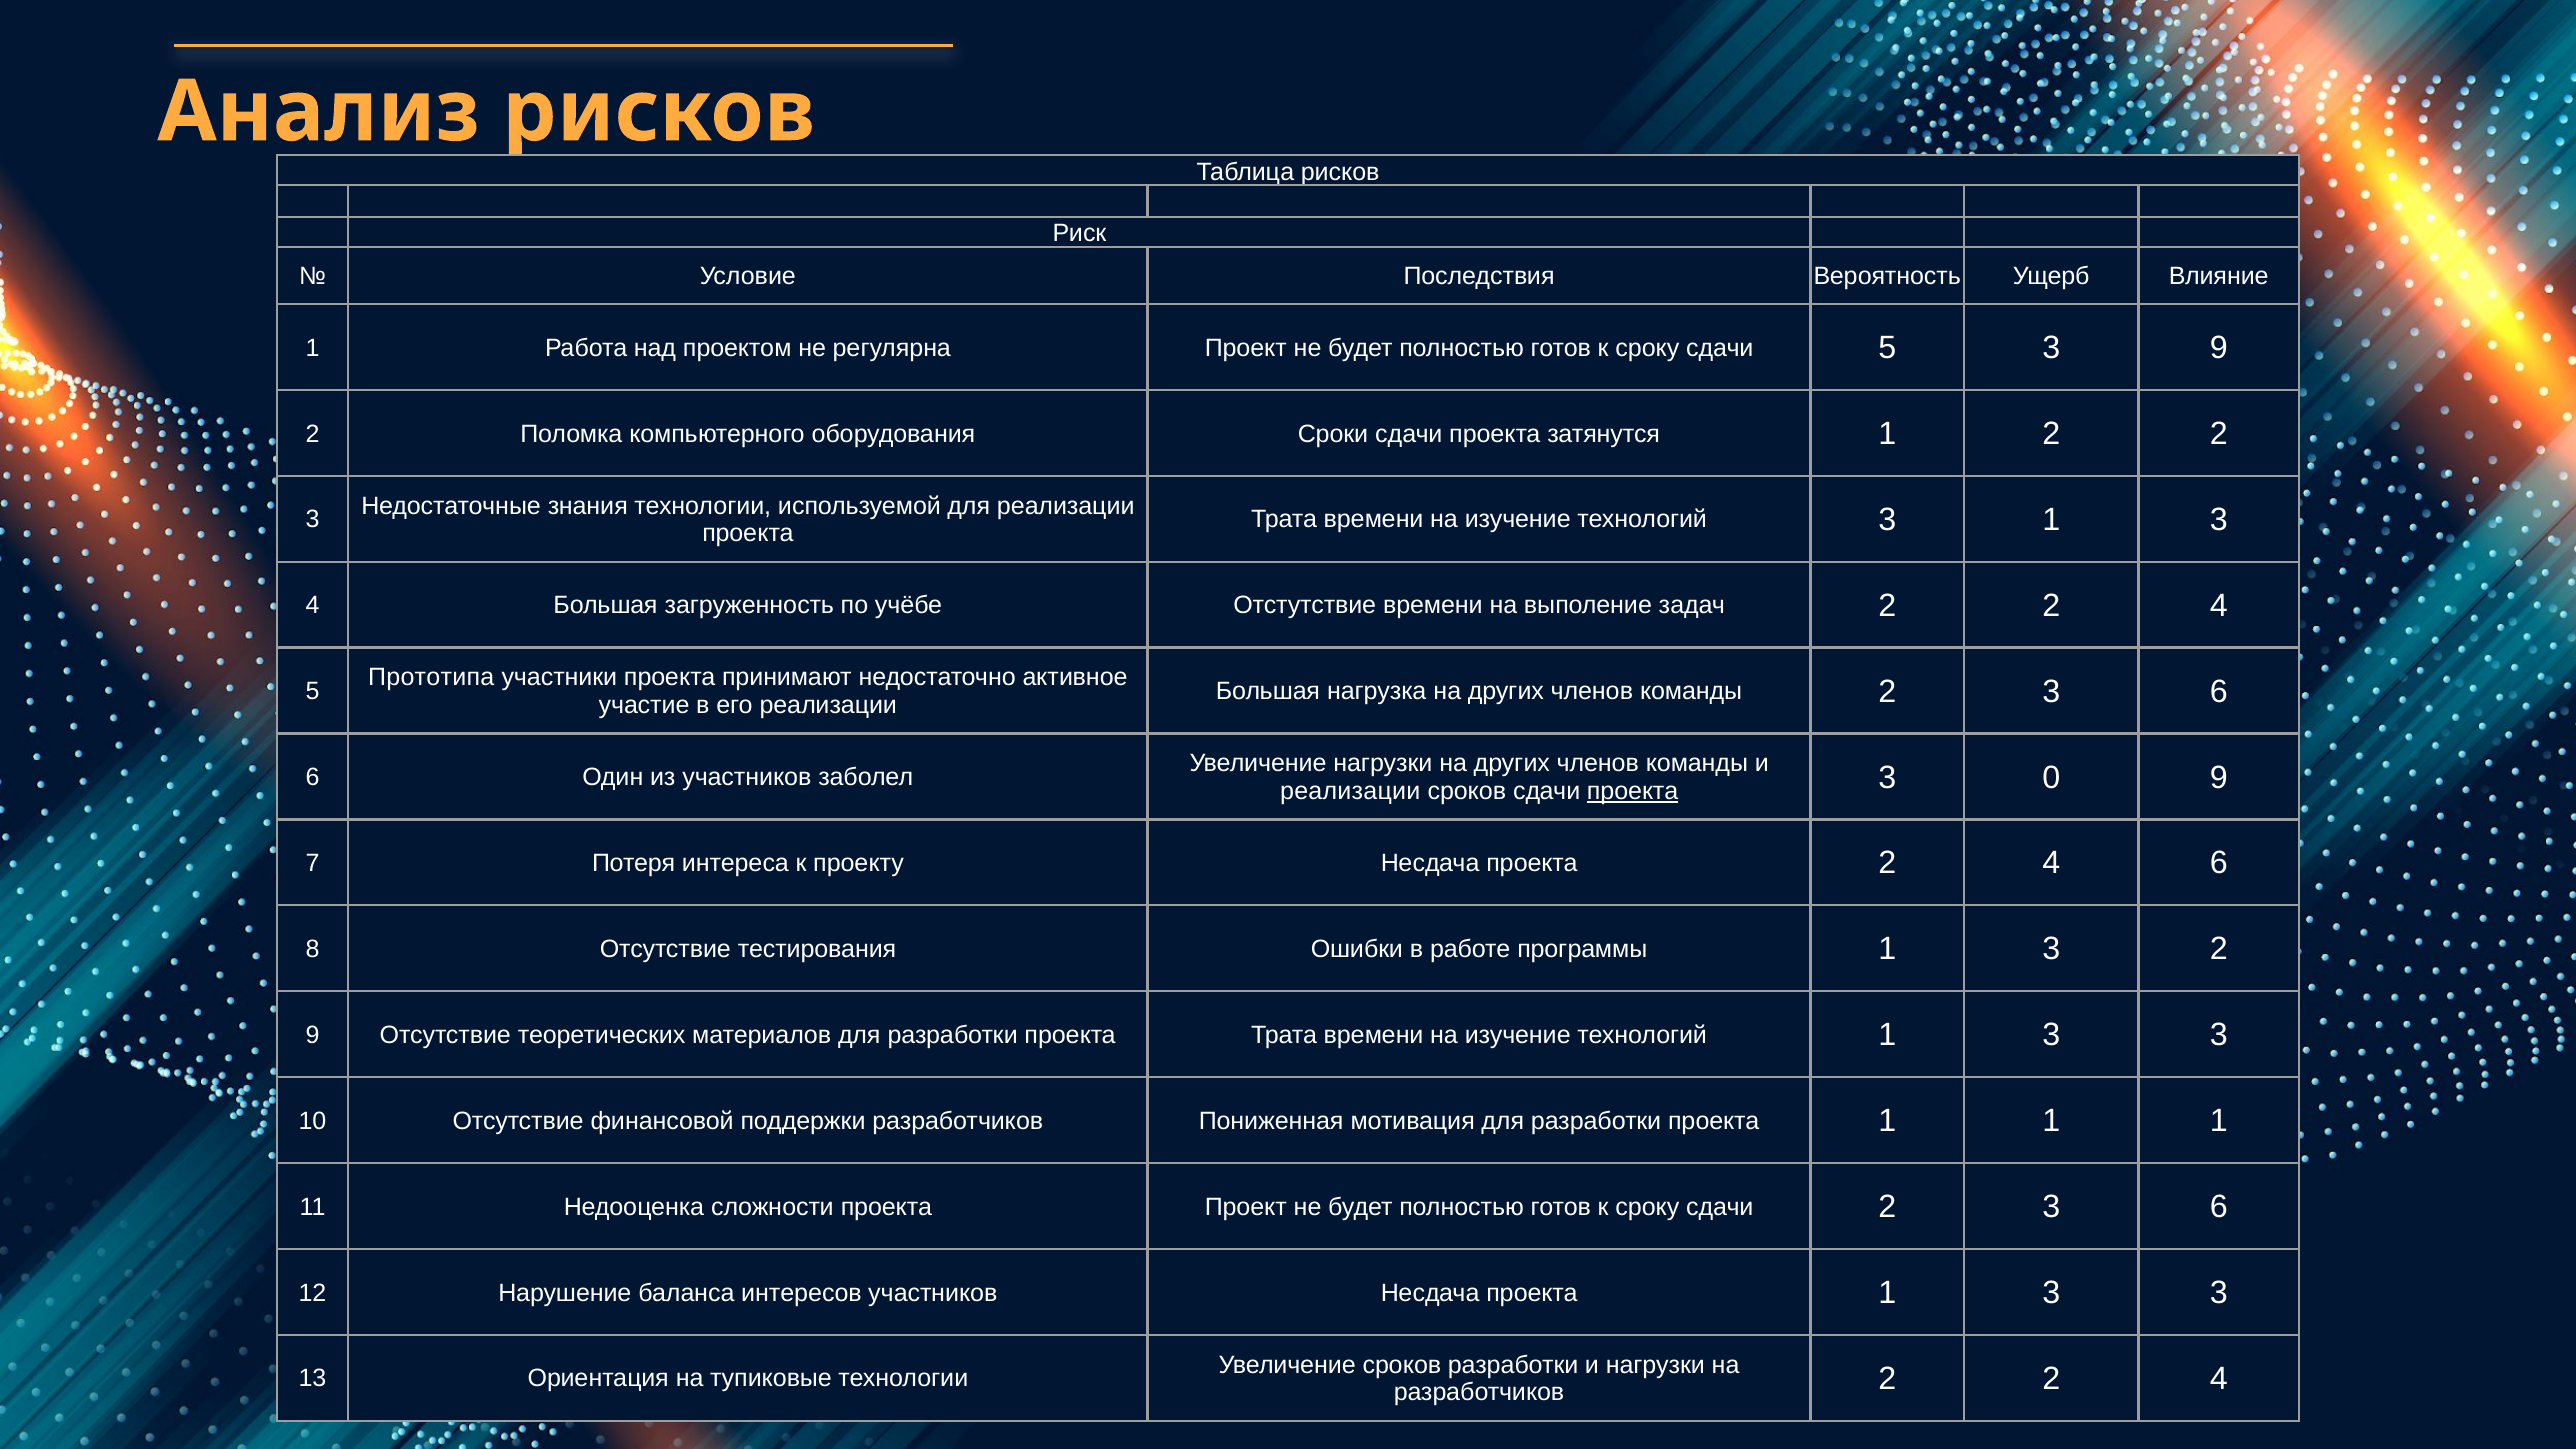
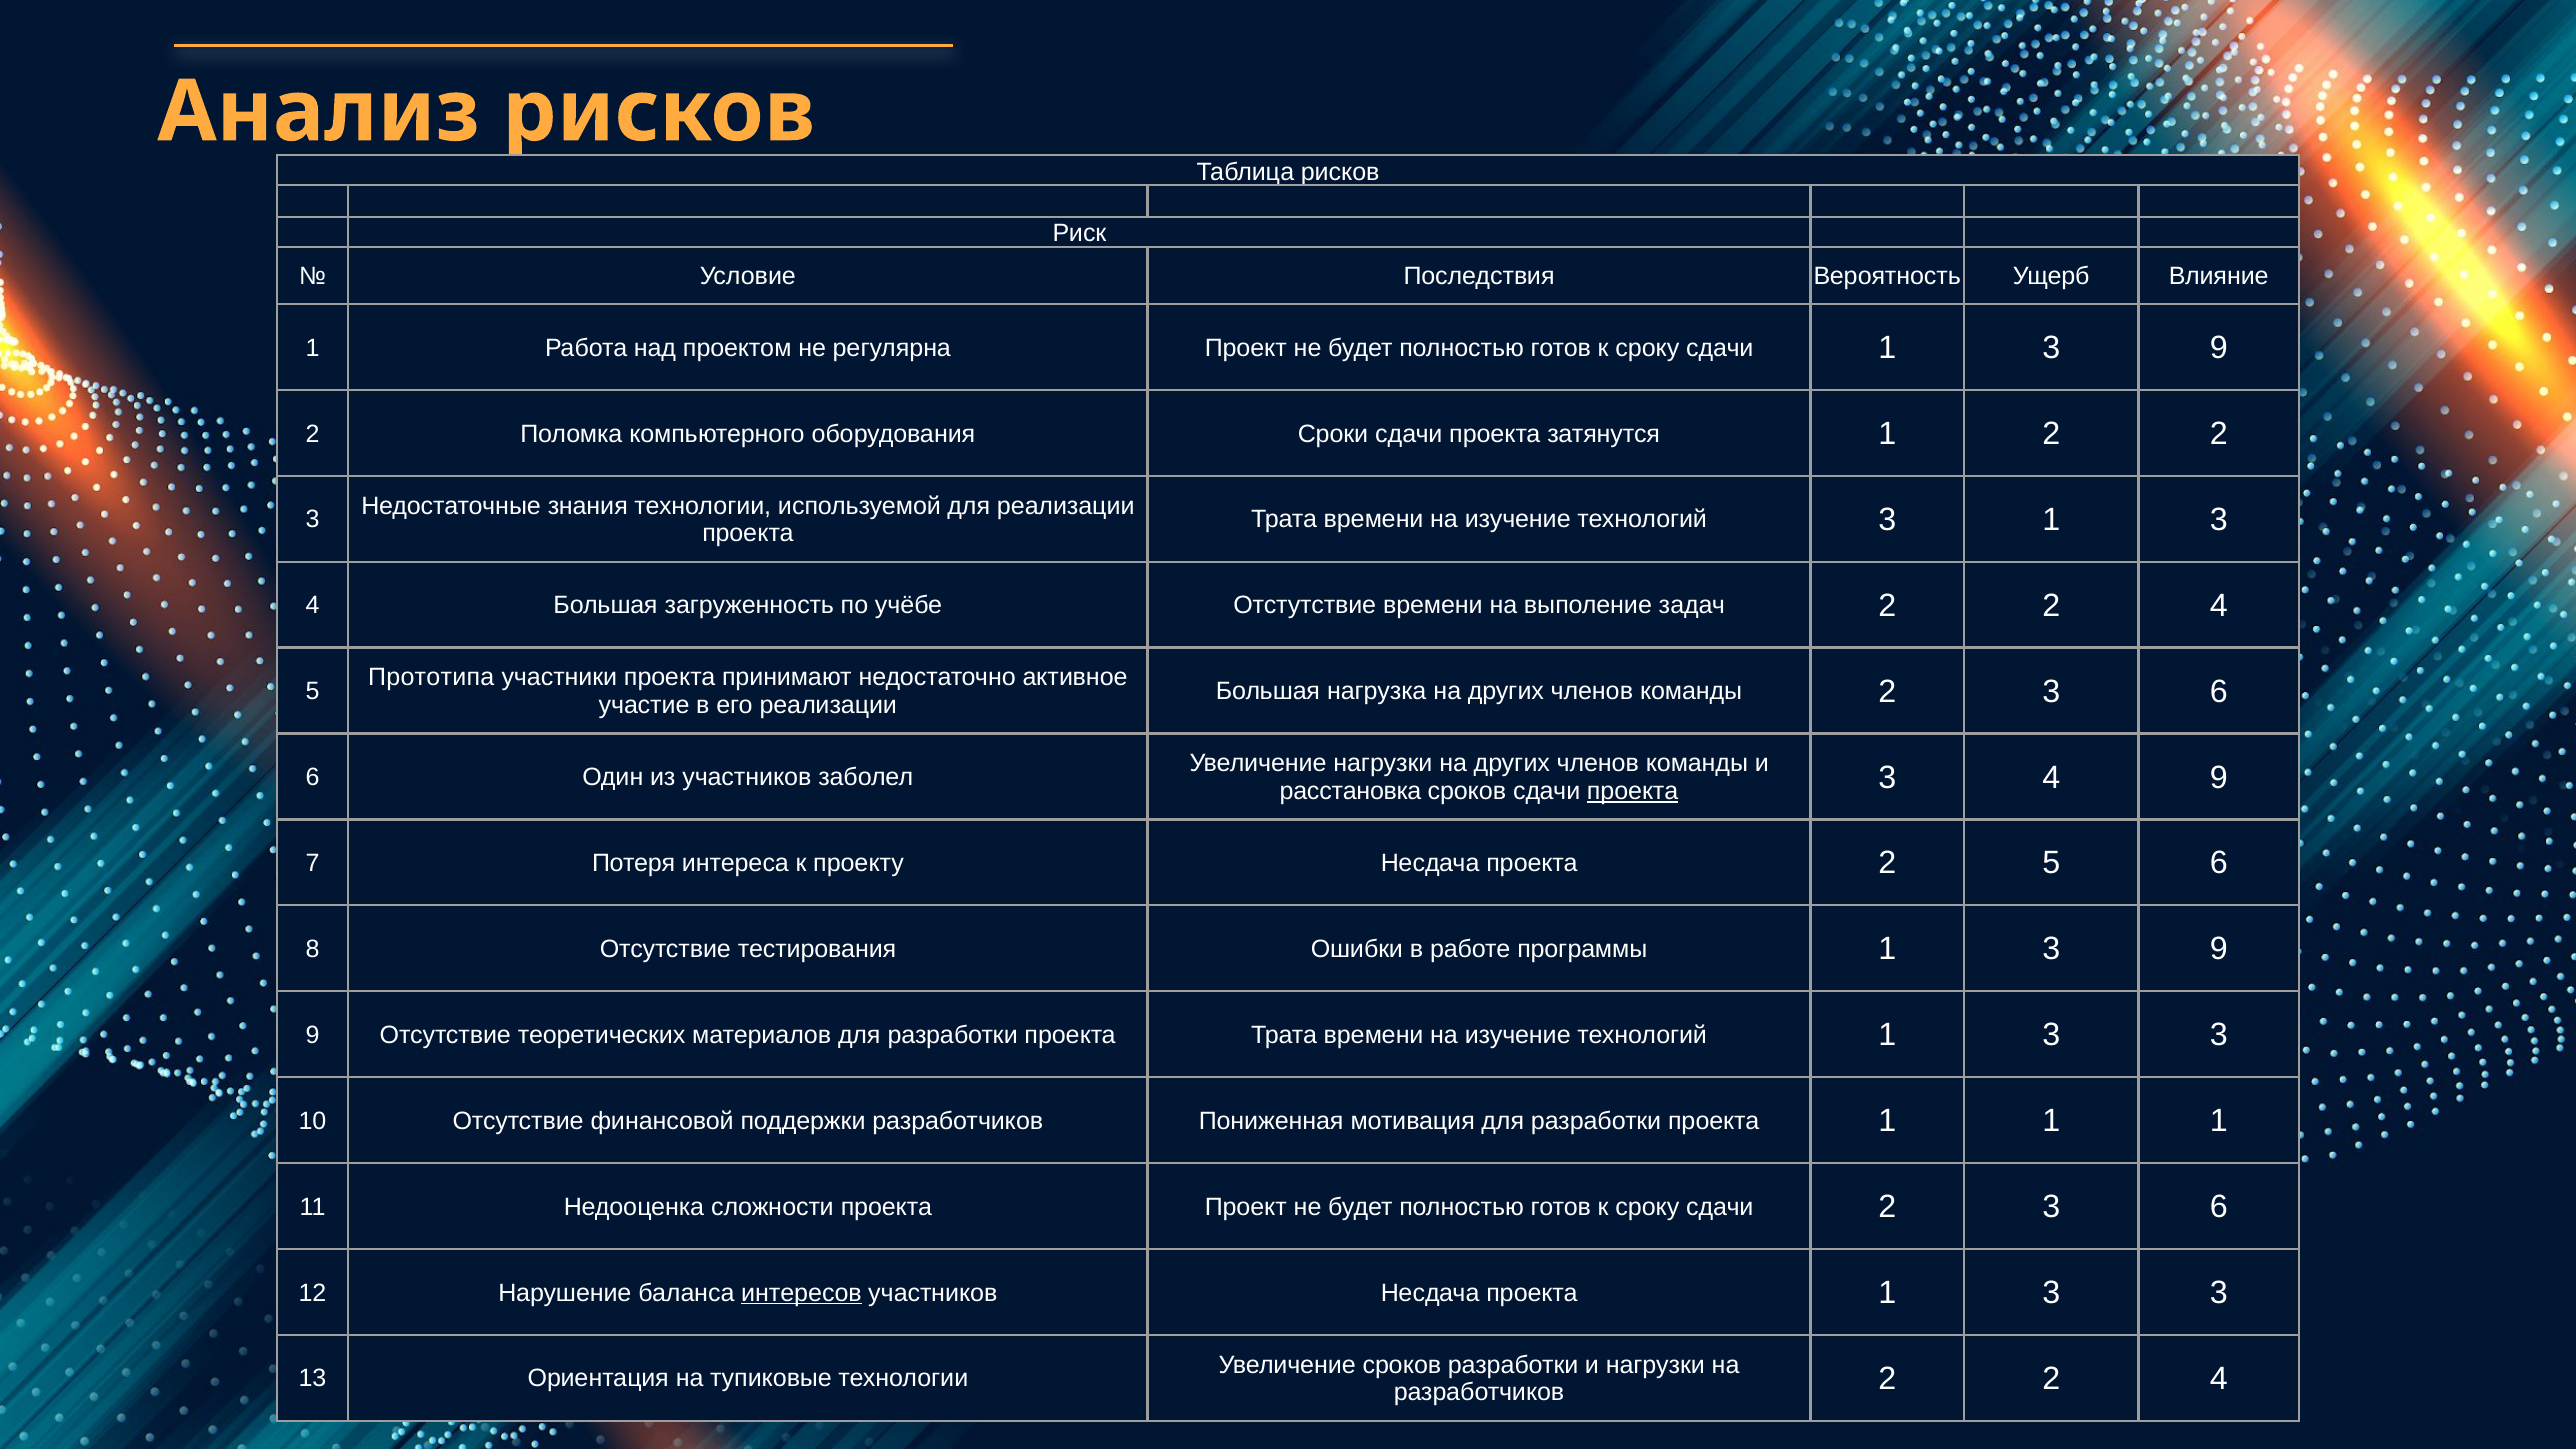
сдачи 5: 5 -> 1 (1887, 348)
реализации: реализации -> расстановка (1350, 791)
0: 0 -> 4 (2051, 777)
проекта 2 4: 4 -> 5 (2051, 863)
программы 1 3 2: 2 -> 9 (2219, 949)
интересов underline: none -> present (801, 1293)
